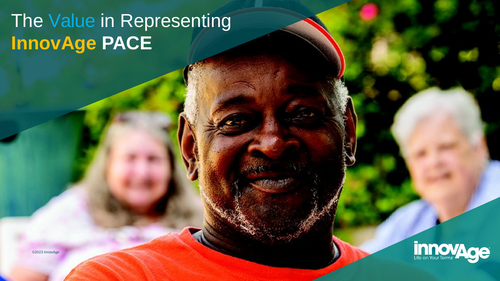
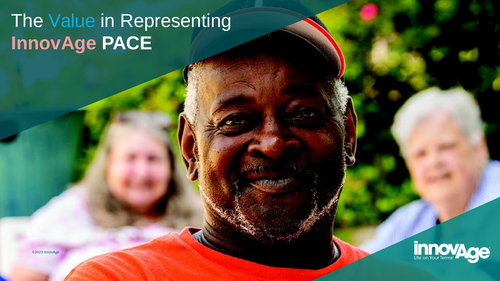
InnovAge colour: yellow -> pink (54, 43)
